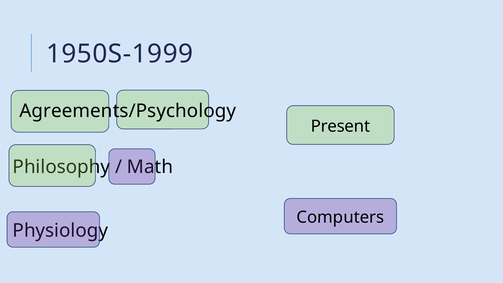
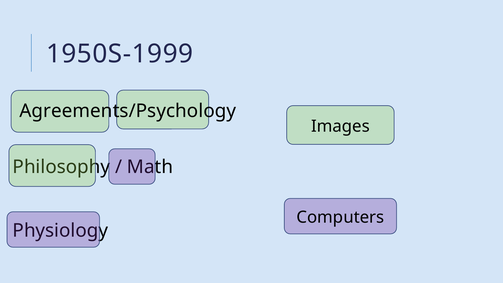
Present: Present -> Images (340, 126)
